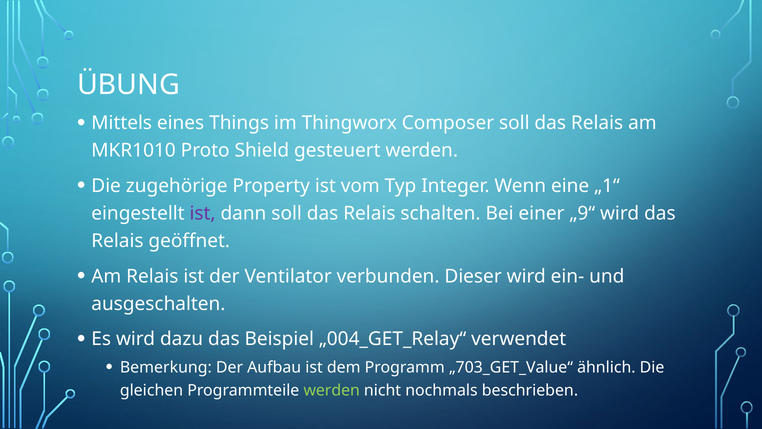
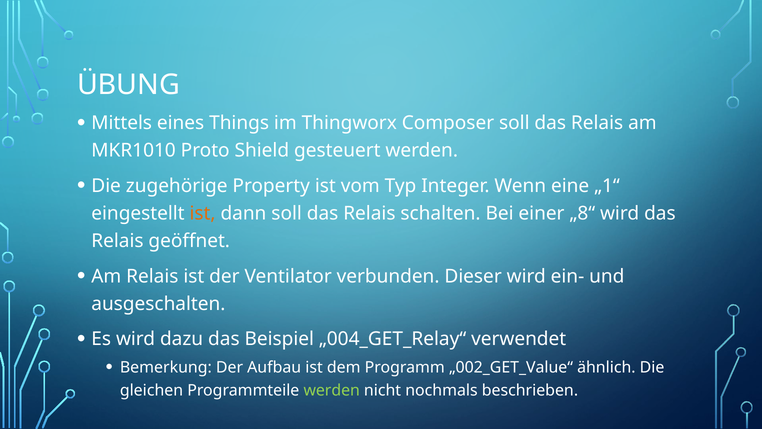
ist colour: purple -> orange (203, 213)
„9“: „9“ -> „8“ (582, 213)
„703_GET_Value“: „703_GET_Value“ -> „002_GET_Value“ (511, 367)
